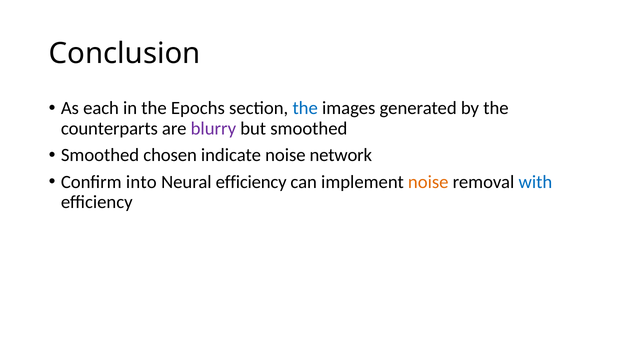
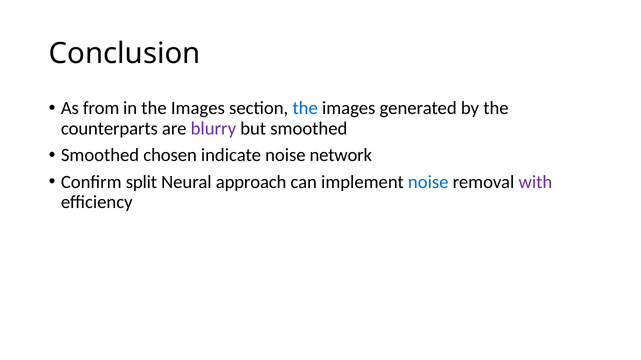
each: each -> from (101, 108)
in the Epochs: Epochs -> Images (198, 108)
into: into -> split (141, 182)
Neural efficiency: efficiency -> approach (251, 182)
noise colour: orange -> blue (428, 182)
with colour: blue -> purple (535, 182)
